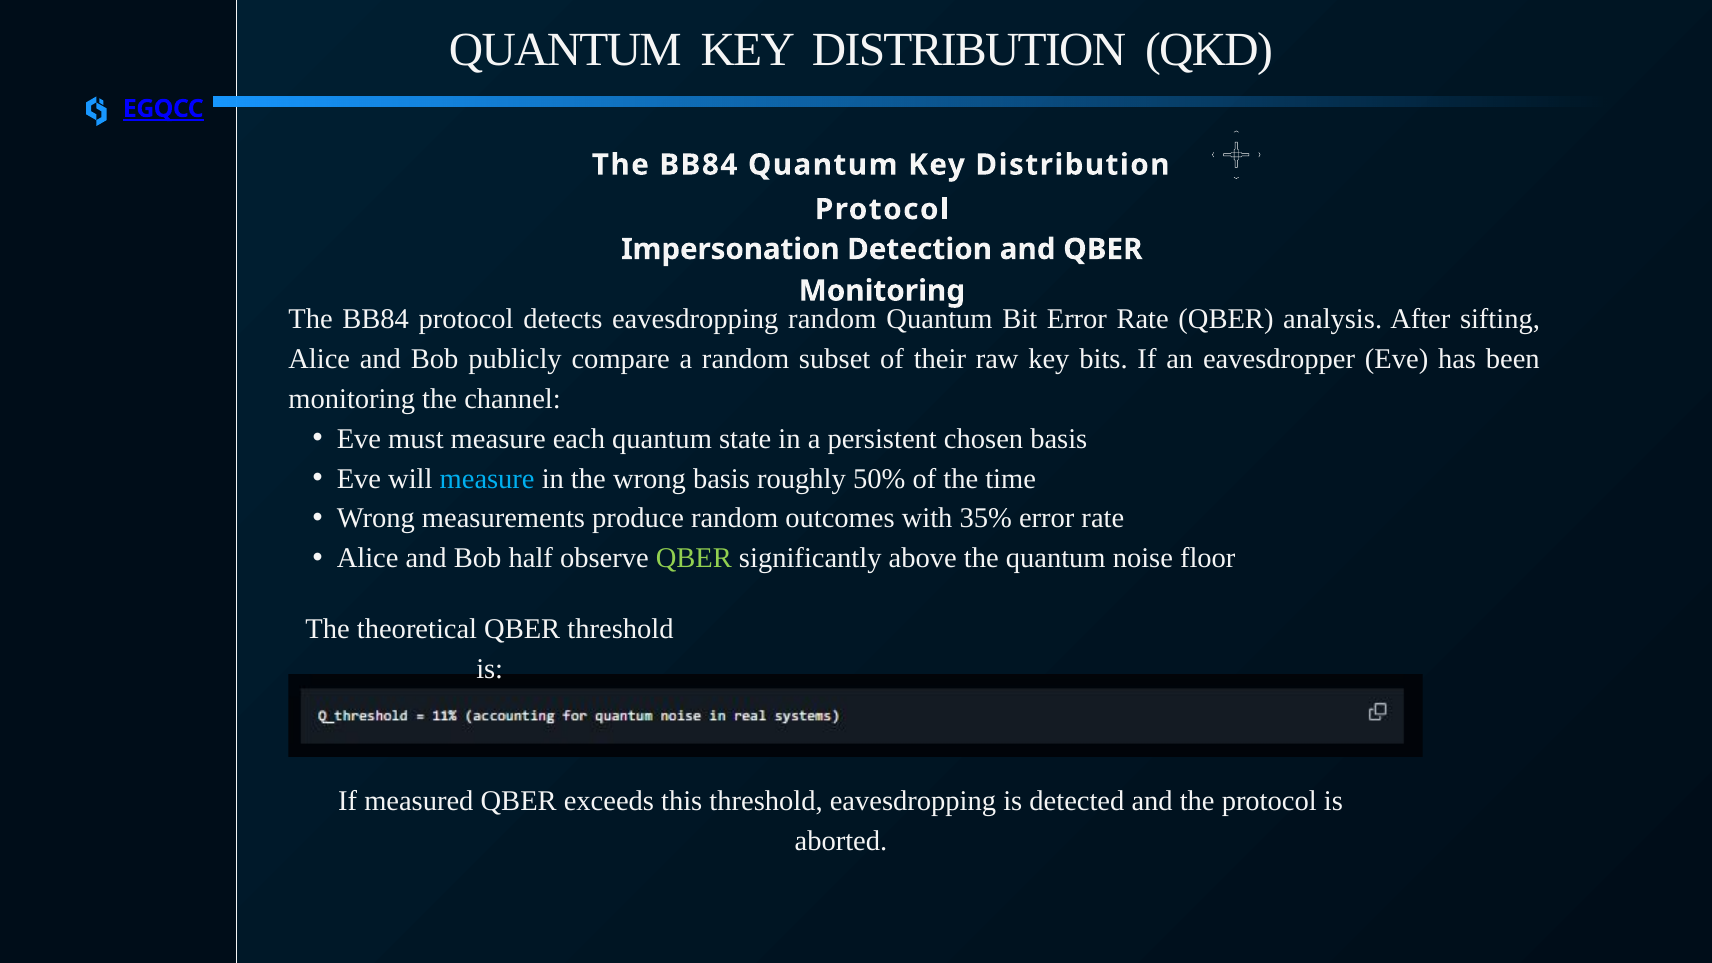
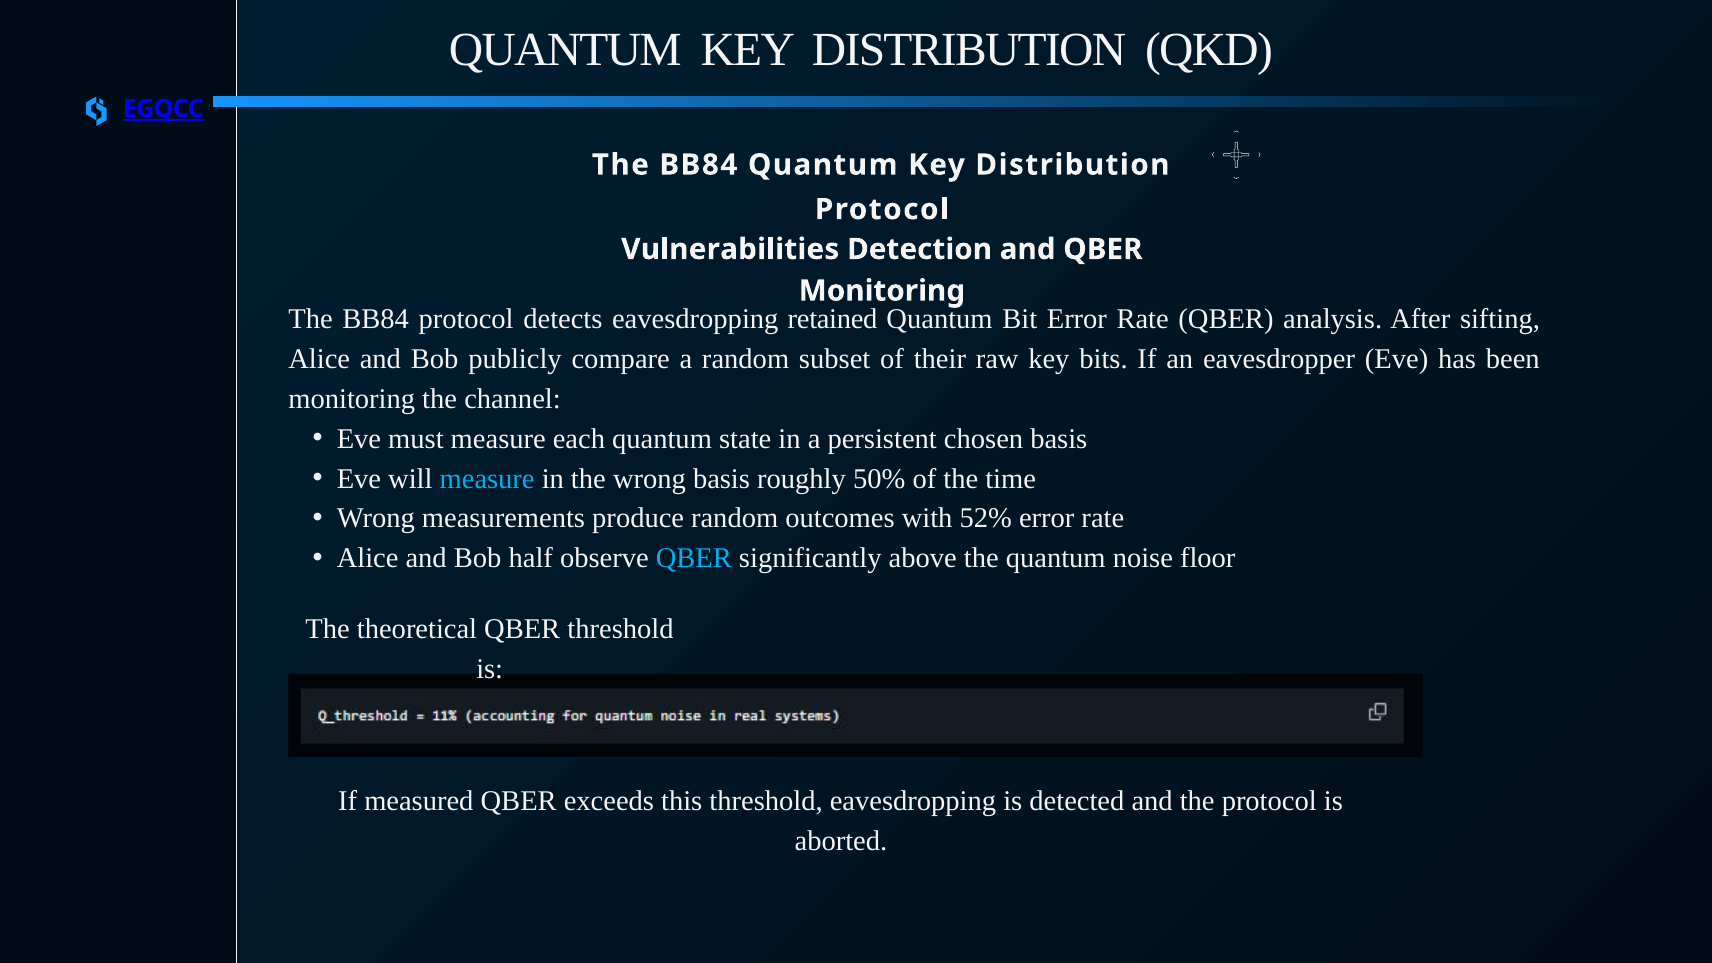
Impersonation: Impersonation -> Vulnerabilities (730, 249)
eavesdropping random: random -> retained (833, 319)
35%: 35% -> 52% (986, 519)
QBER colour: light green -> light blue (694, 558)
